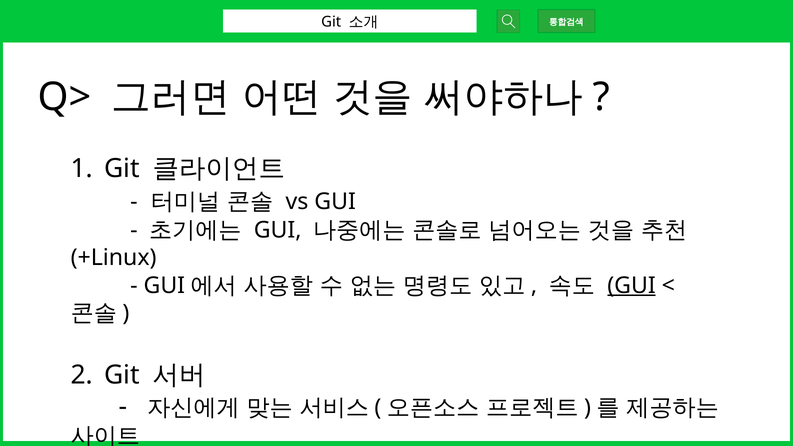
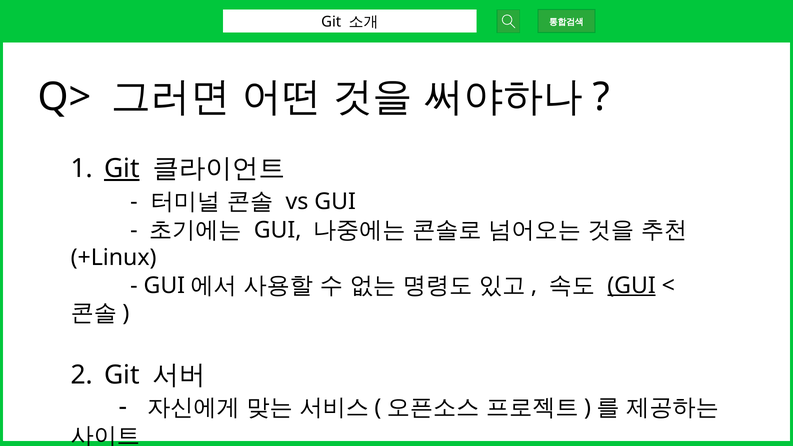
Git underline: none -> present (122, 169)
